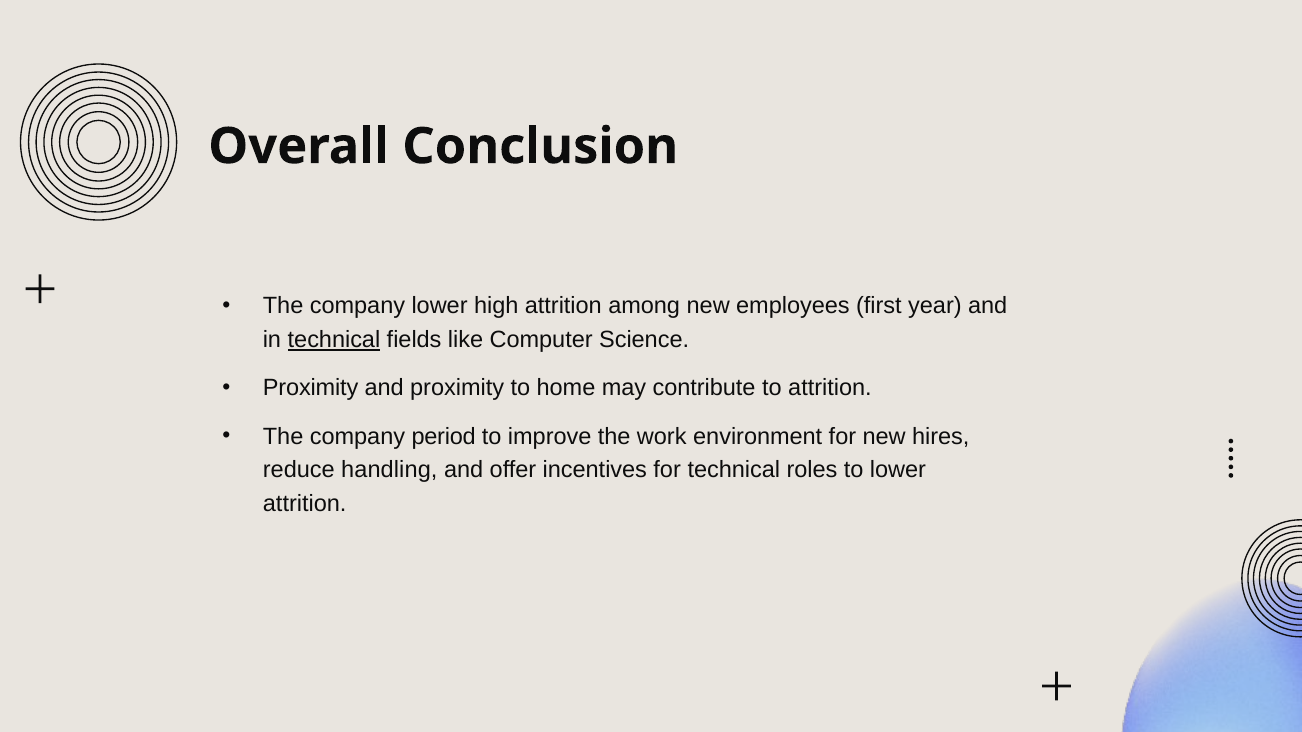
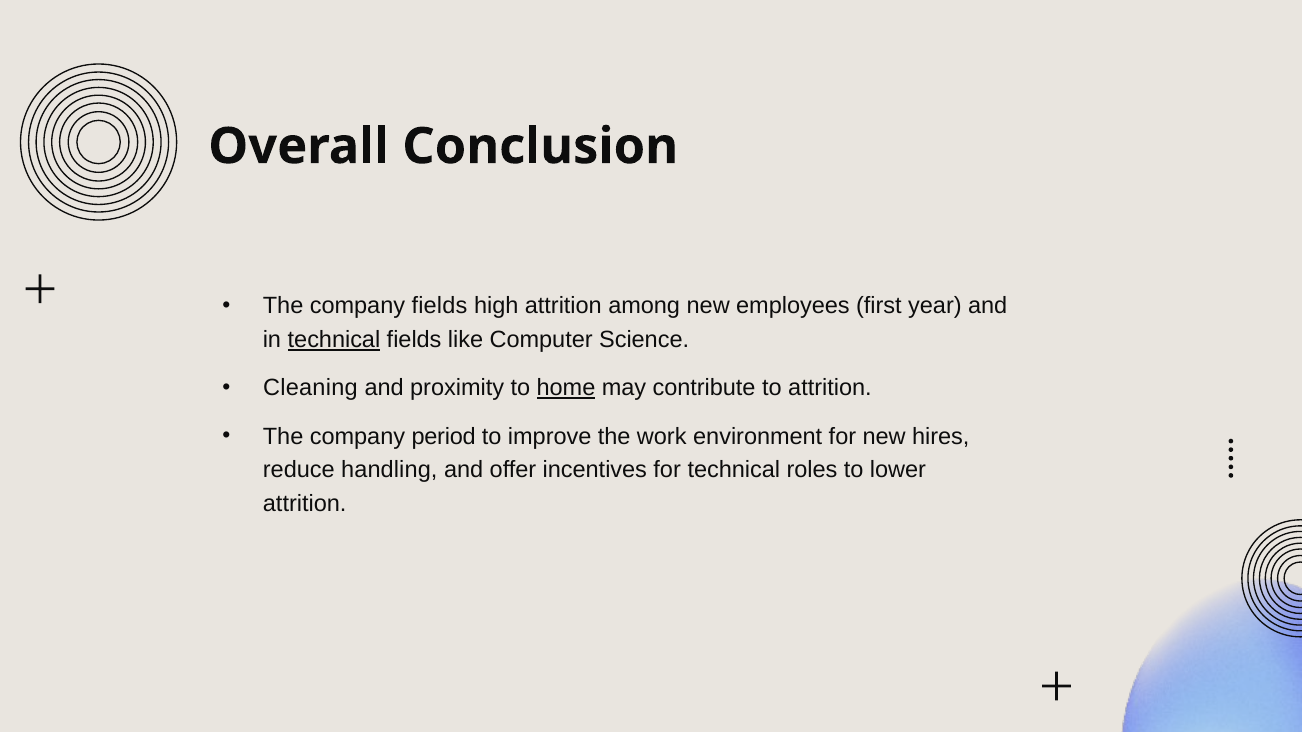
company lower: lower -> fields (439, 306)
Proximity: Proximity -> Cleaning (310, 388)
home underline: none -> present (566, 388)
